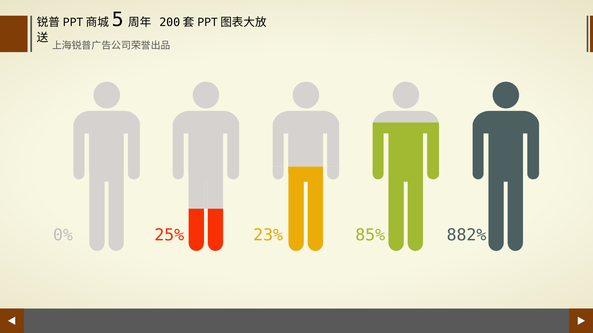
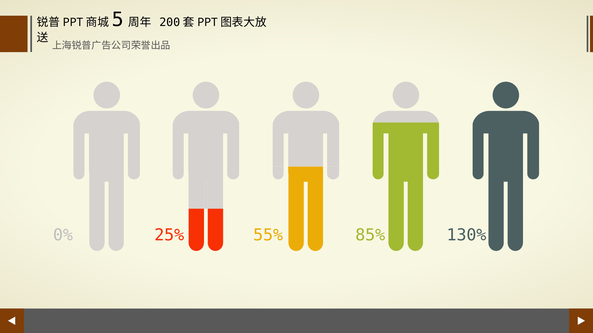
23%: 23% -> 55% (268, 236)
882%: 882% -> 130% (466, 236)
